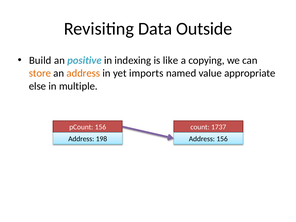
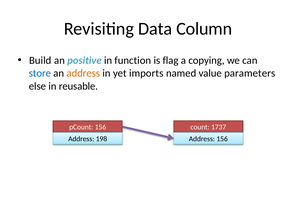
Outside: Outside -> Column (204, 29)
indexing: indexing -> function (133, 60)
like: like -> flag (171, 60)
store colour: orange -> blue (40, 73)
appropriate: appropriate -> parameters (250, 73)
multiple: multiple -> reusable (78, 86)
